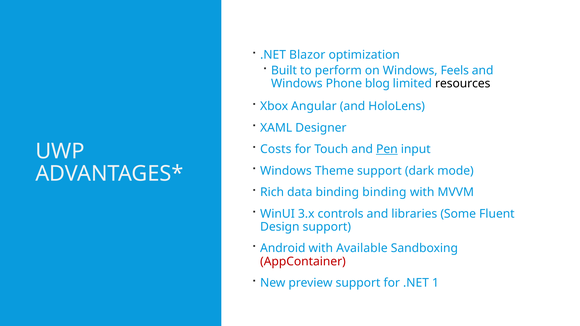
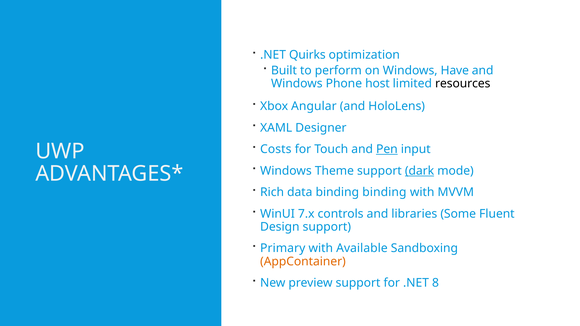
Blazor: Blazor -> Quirks (307, 55)
Feels: Feels -> Have (455, 70)
blog: blog -> host (377, 84)
dark underline: none -> present (420, 171)
3.x: 3.x -> 7.x (306, 214)
Android: Android -> Primary (283, 249)
AppContainer colour: red -> orange (303, 262)
1: 1 -> 8 (435, 283)
